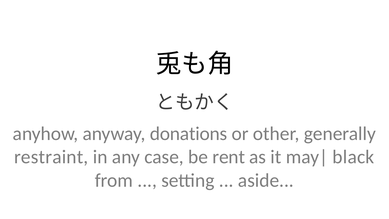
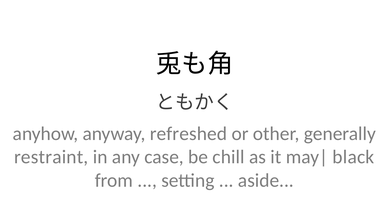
donations: donations -> refreshed (188, 134)
rent: rent -> chill (229, 157)
